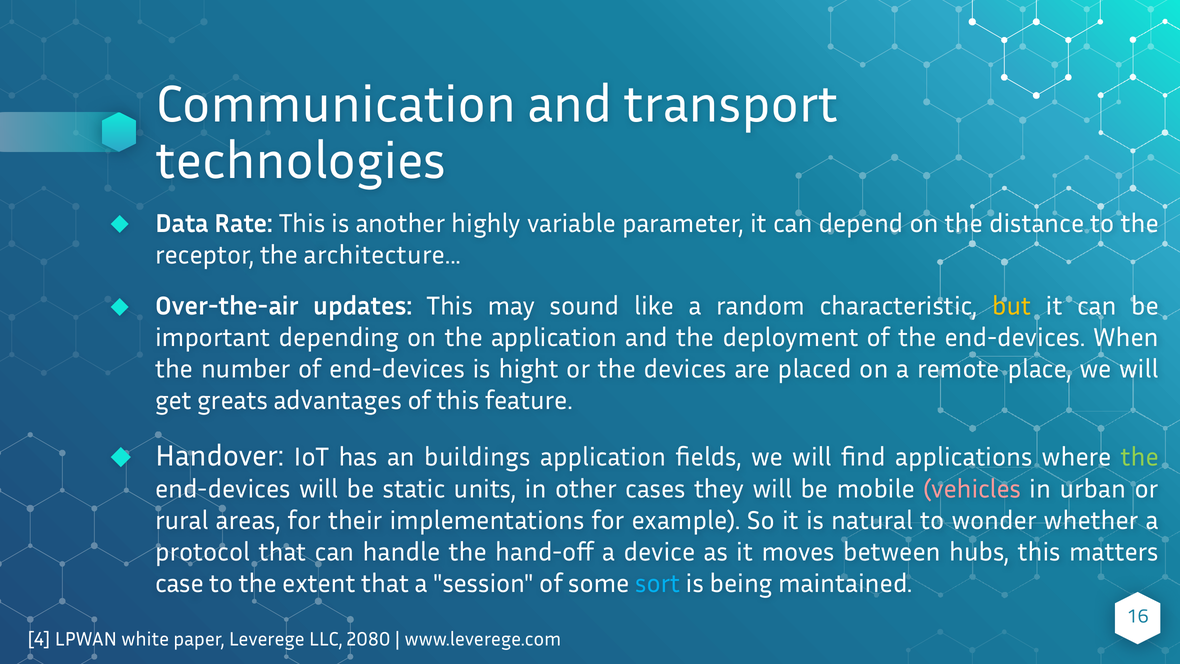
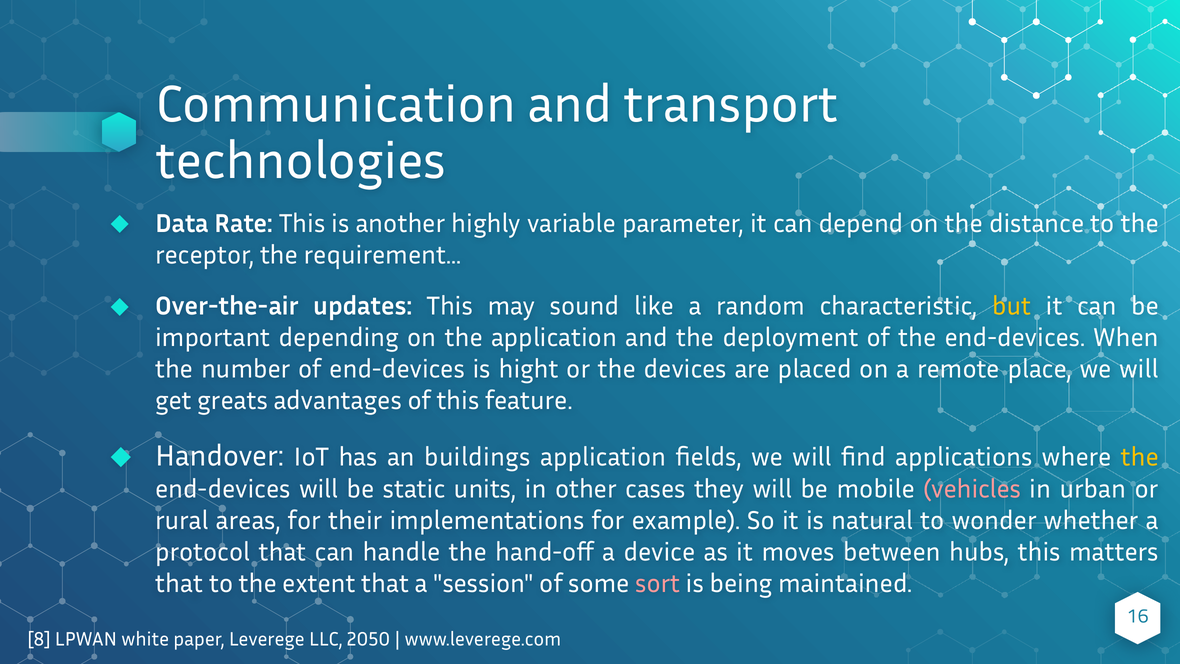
architecture: architecture -> requirement (383, 255)
the colour: light green -> yellow (1140, 457)
case: case -> that (179, 583)
sort colour: light blue -> pink (658, 583)
4: 4 -> 8 (39, 639)
2080: 2080 -> 2050 (369, 639)
